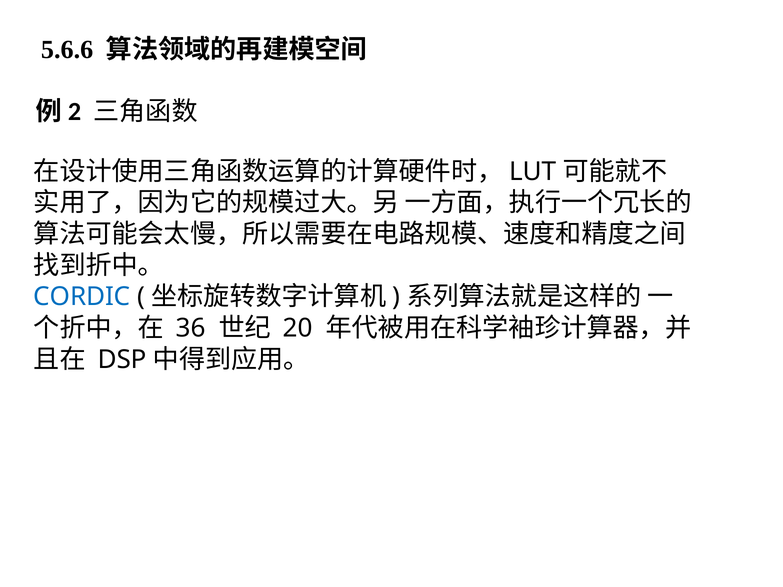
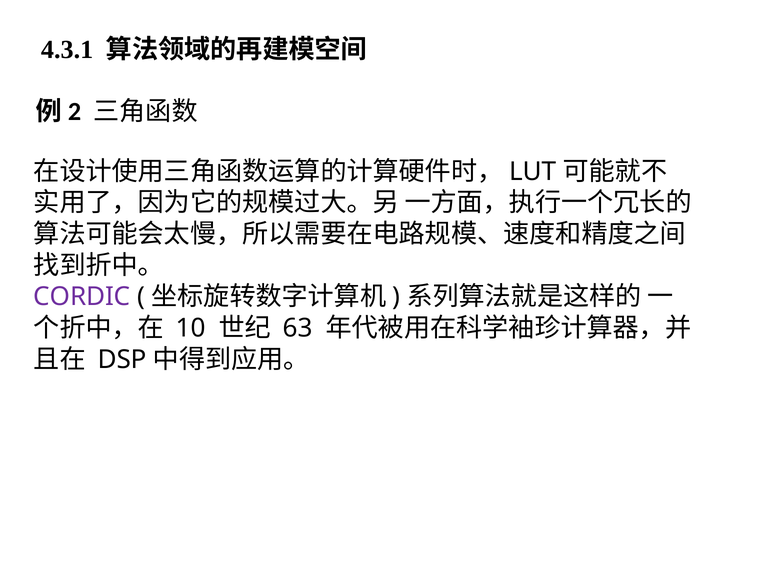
5.6.6: 5.6.6 -> 4.3.1 (67, 50)
CORDIC colour: blue -> purple (82, 297)
36: 36 -> 10 (191, 328)
20: 20 -> 63 (298, 328)
